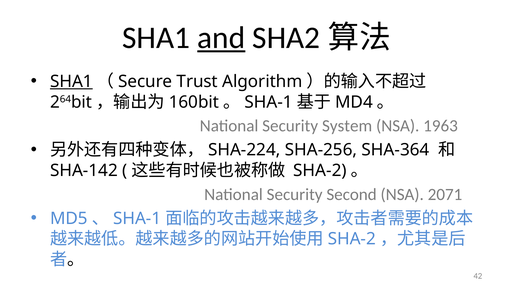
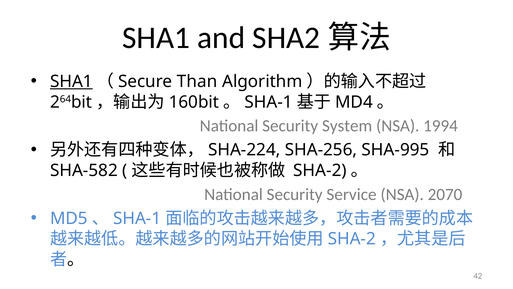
and underline: present -> none (221, 38)
Trust: Trust -> Than (197, 81)
1963: 1963 -> 1994 (441, 126)
SHA-364: SHA-364 -> SHA-995 (395, 150)
SHA-142: SHA-142 -> SHA-582 (84, 170)
Second: Second -> Service (352, 194)
2071: 2071 -> 2070 (445, 194)
